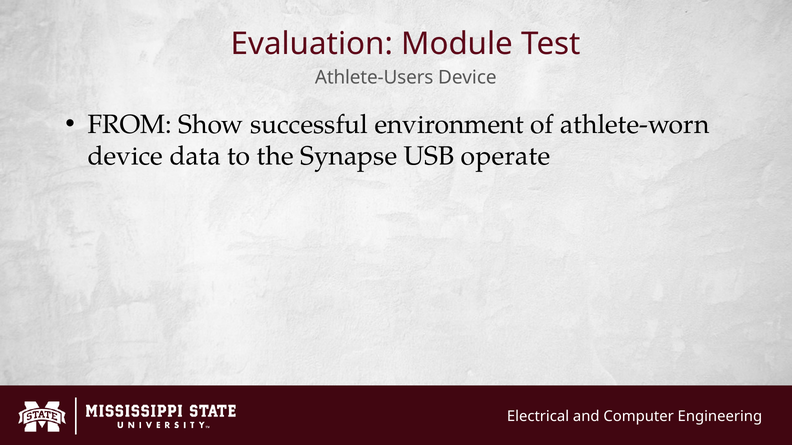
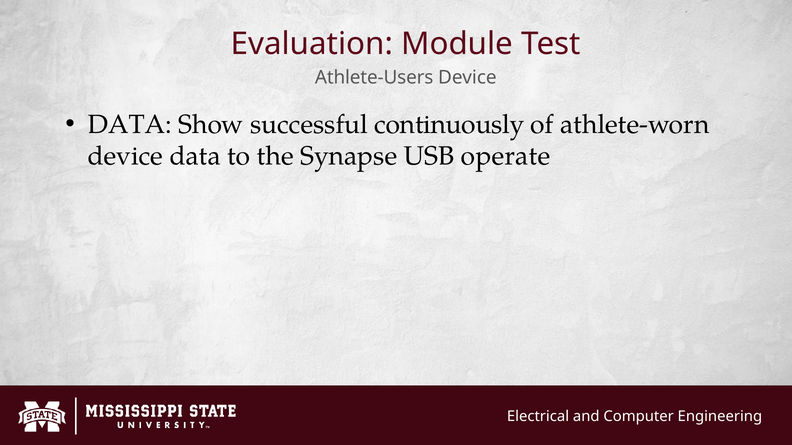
FROM: FROM -> DATA (130, 125)
environment: environment -> continuously (449, 125)
